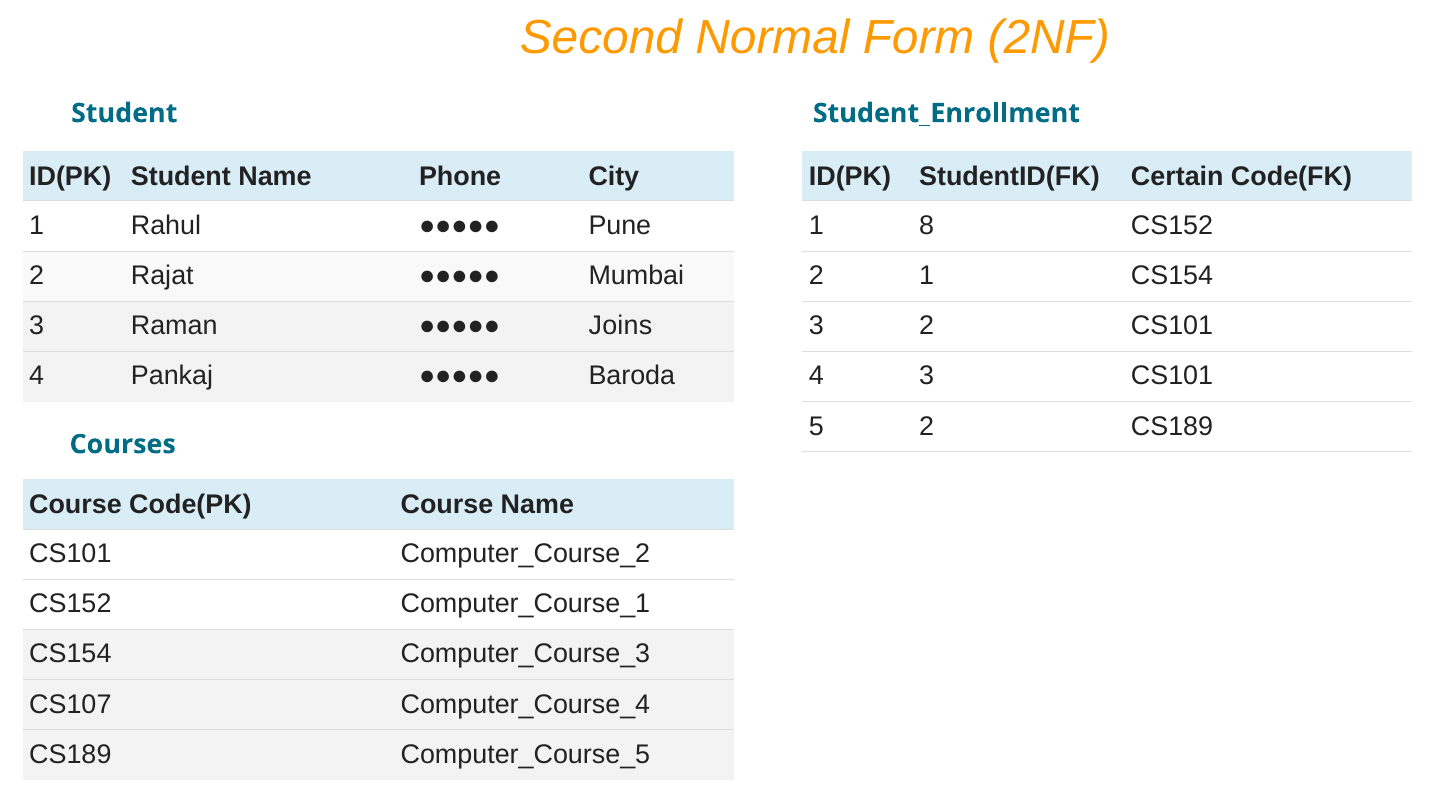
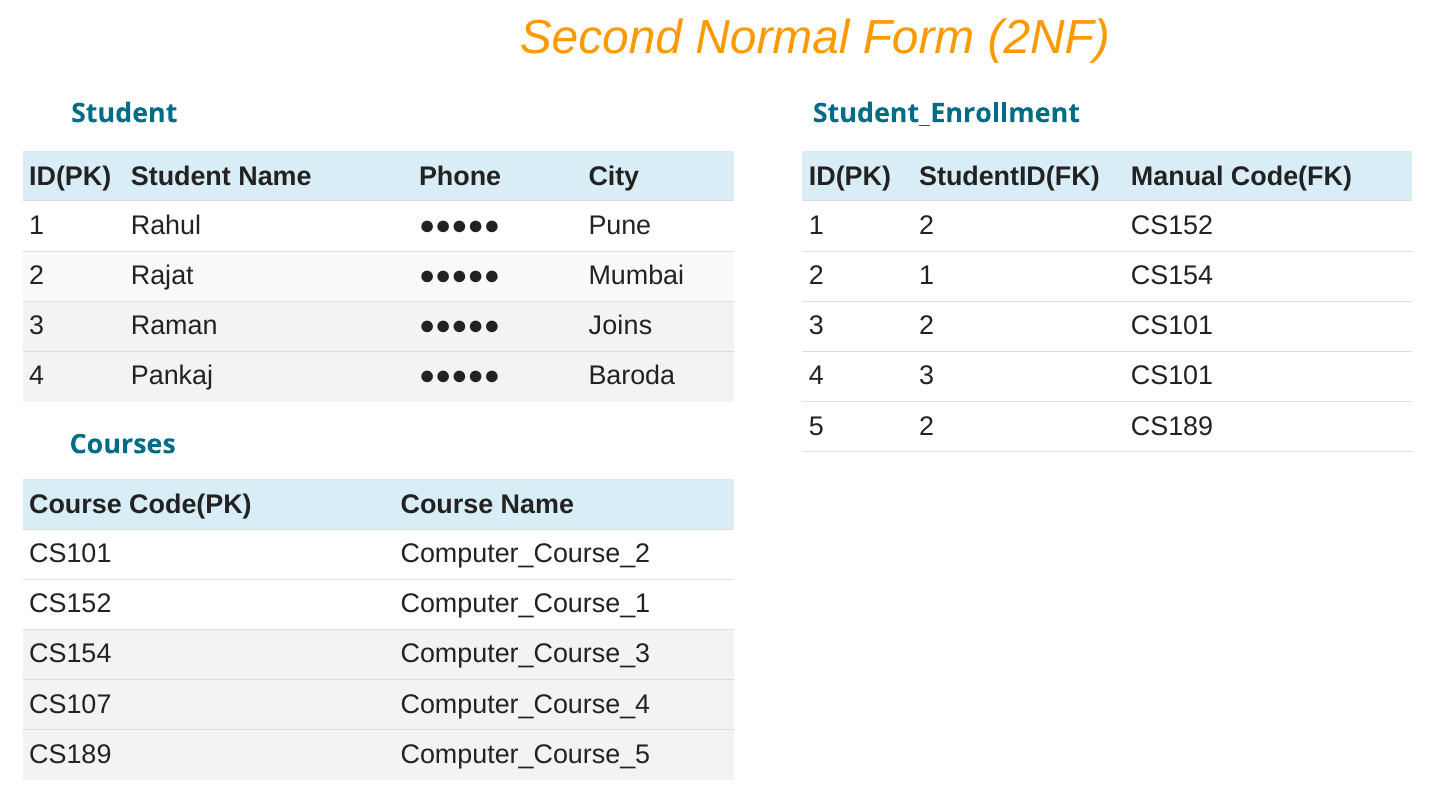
Certain: Certain -> Manual (1177, 176)
1 8: 8 -> 2 (927, 225)
